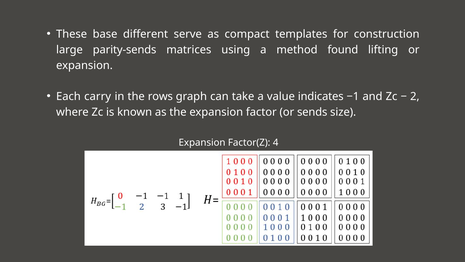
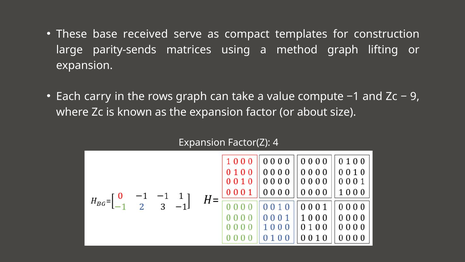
different: different -> received (145, 34)
method found: found -> graph (343, 50)
indicates: indicates -> compute (321, 96)
2: 2 -> 9 (415, 96)
sends: sends -> about (312, 112)
